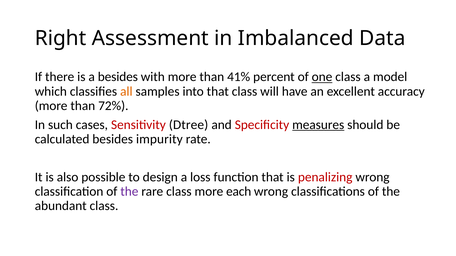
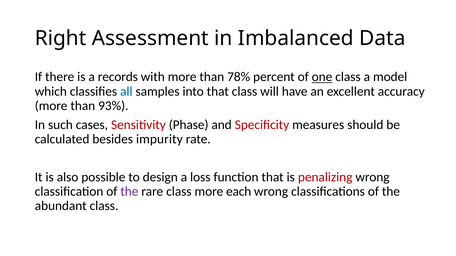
a besides: besides -> records (118, 77)
41%: 41% -> 78% (239, 77)
all colour: orange -> blue (126, 91)
72%: 72% -> 93% (113, 106)
Dtree: Dtree -> Phase (189, 125)
measures underline: present -> none (318, 125)
